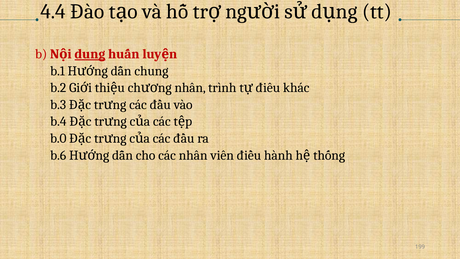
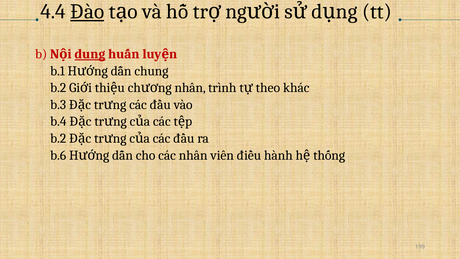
Đào underline: none -> present (87, 12)
điều: điều -> theo (268, 88)
b.0: b.0 -> b.2 (58, 138)
